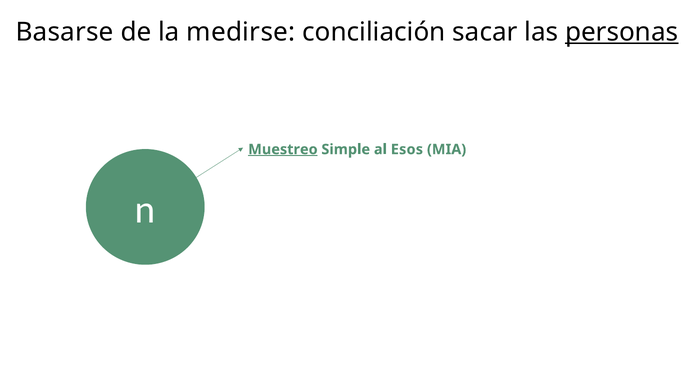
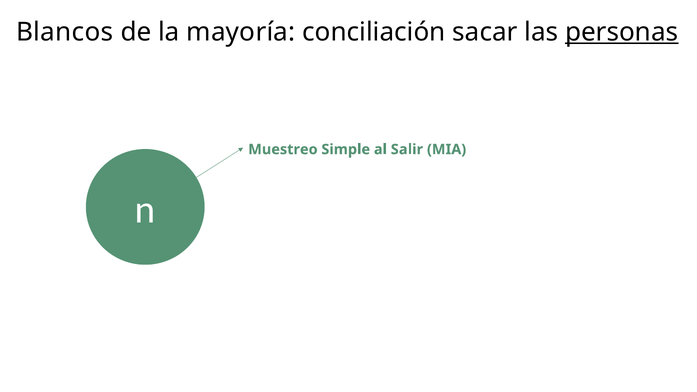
Basarse: Basarse -> Blancos (65, 32)
medirse: medirse -> mayoría (241, 32)
Muestreo underline: present -> none (283, 149)
Esos: Esos -> Salir (407, 149)
